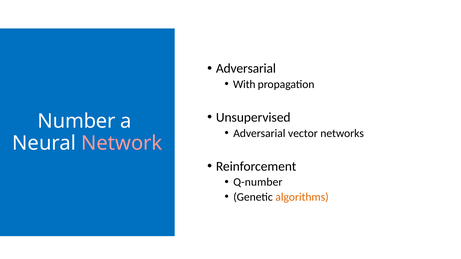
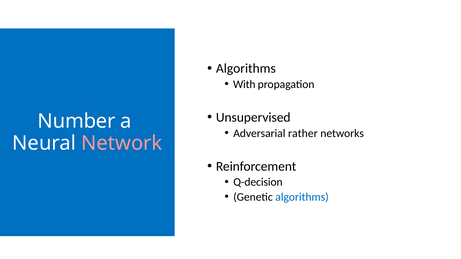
Adversarial: Adversarial -> Algorithms (246, 69)
vector: vector -> rather (303, 133)
Q-number: Q-number -> Q-decision (258, 182)
algorithms colour: orange -> blue (302, 197)
